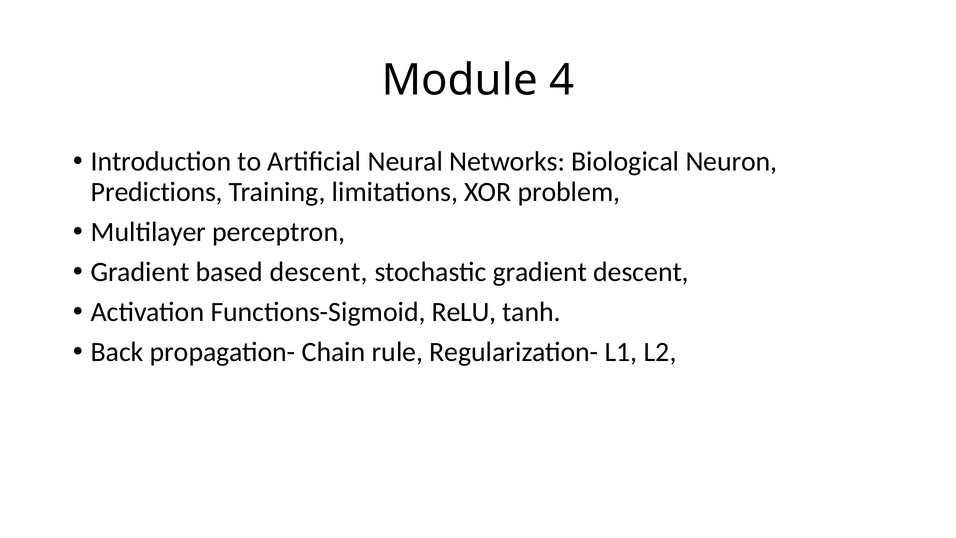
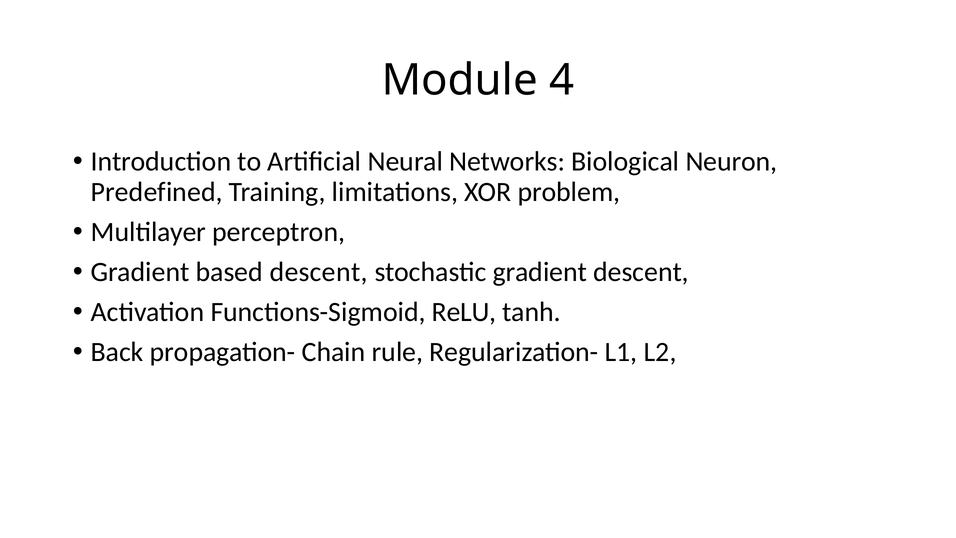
Predictions: Predictions -> Predefined (157, 192)
